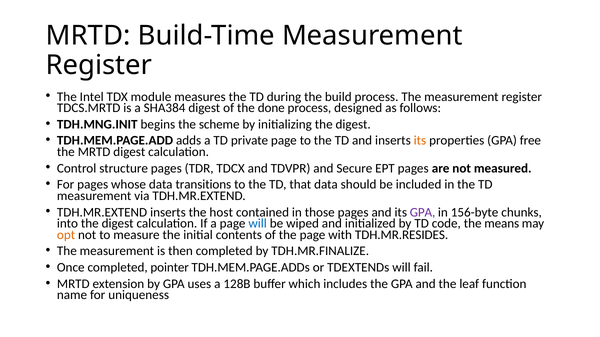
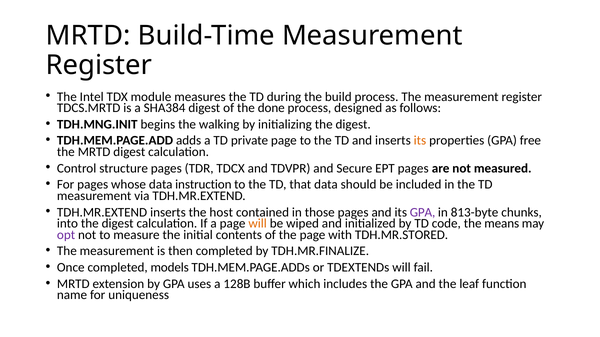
scheme: scheme -> walking (219, 125)
transitions: transitions -> instruction (203, 185)
156-byte: 156-byte -> 813-byte (475, 213)
will colour: blue -> orange (258, 224)
opt colour: orange -> purple (66, 235)
TDH.MR.RESIDES: TDH.MR.RESIDES -> TDH.MR.STORED (402, 235)
pointer: pointer -> models (170, 268)
